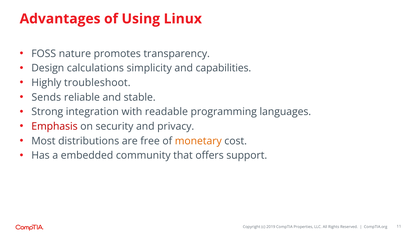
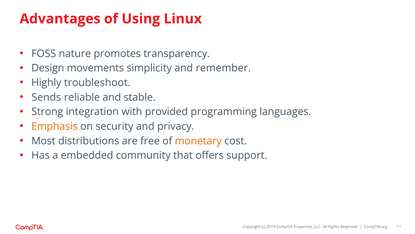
calculations: calculations -> movements (95, 68)
capabilities: capabilities -> remember (223, 68)
readable: readable -> provided (166, 112)
Emphasis colour: red -> orange (54, 126)
